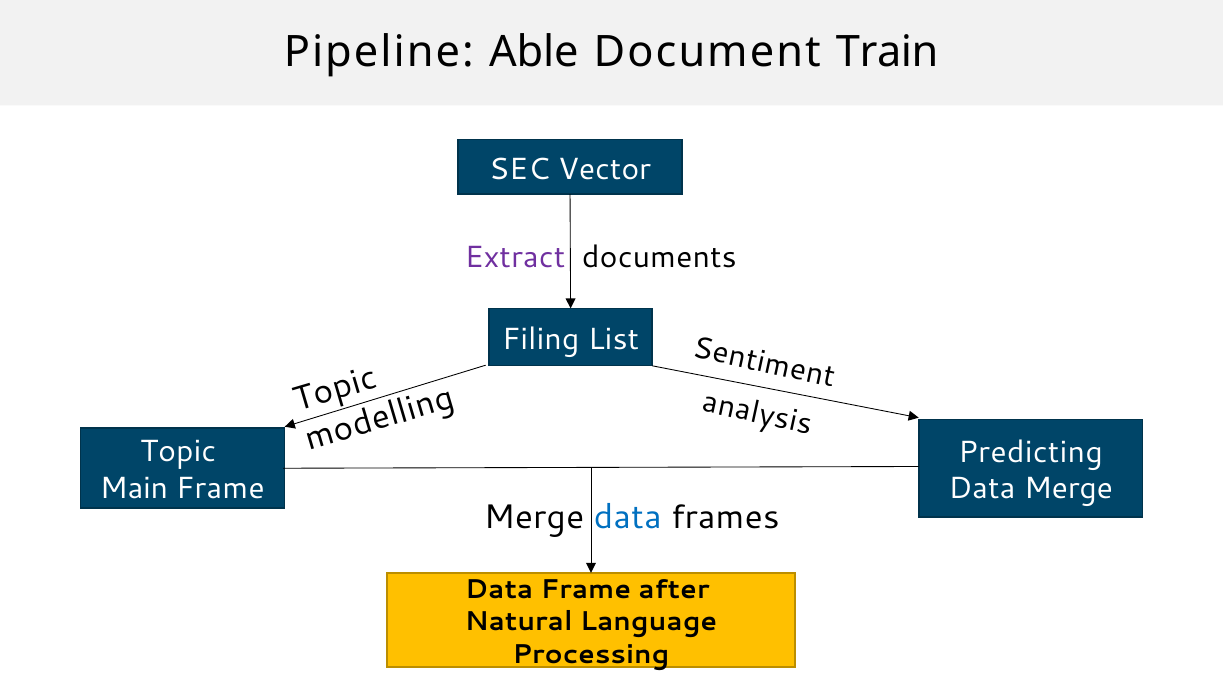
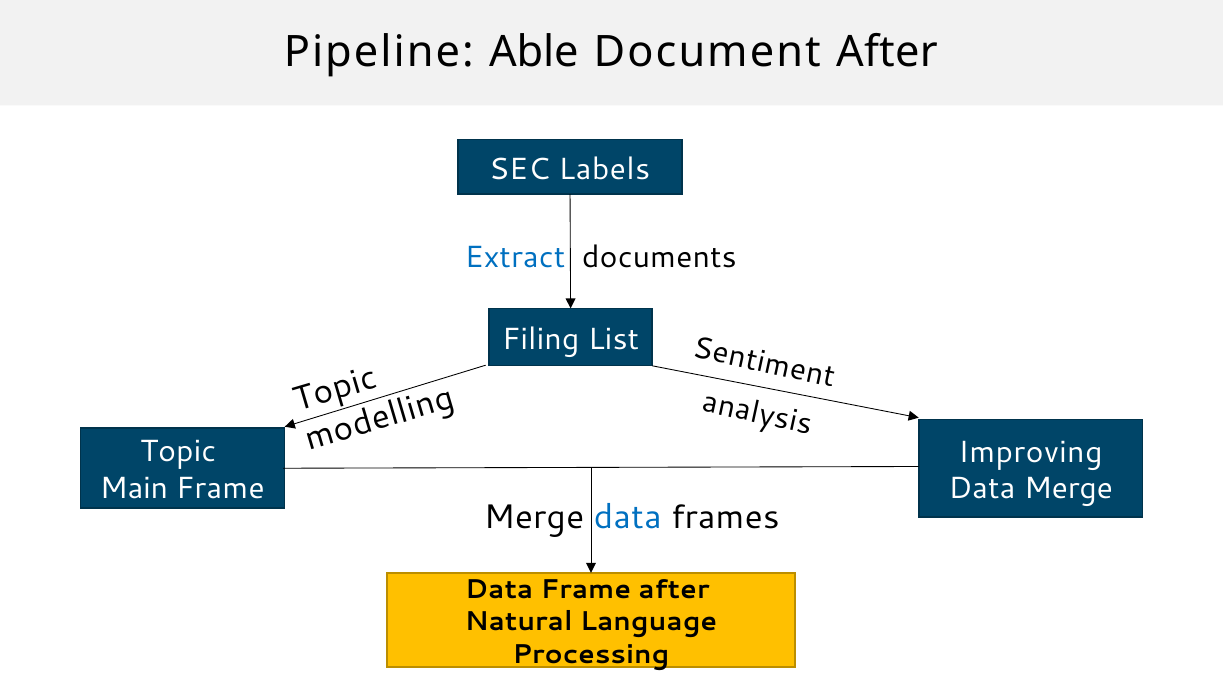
Document Train: Train -> After (887, 52)
Vector: Vector -> Labels (604, 169)
Extract colour: purple -> blue (515, 258)
Predicting: Predicting -> Improving (1030, 452)
